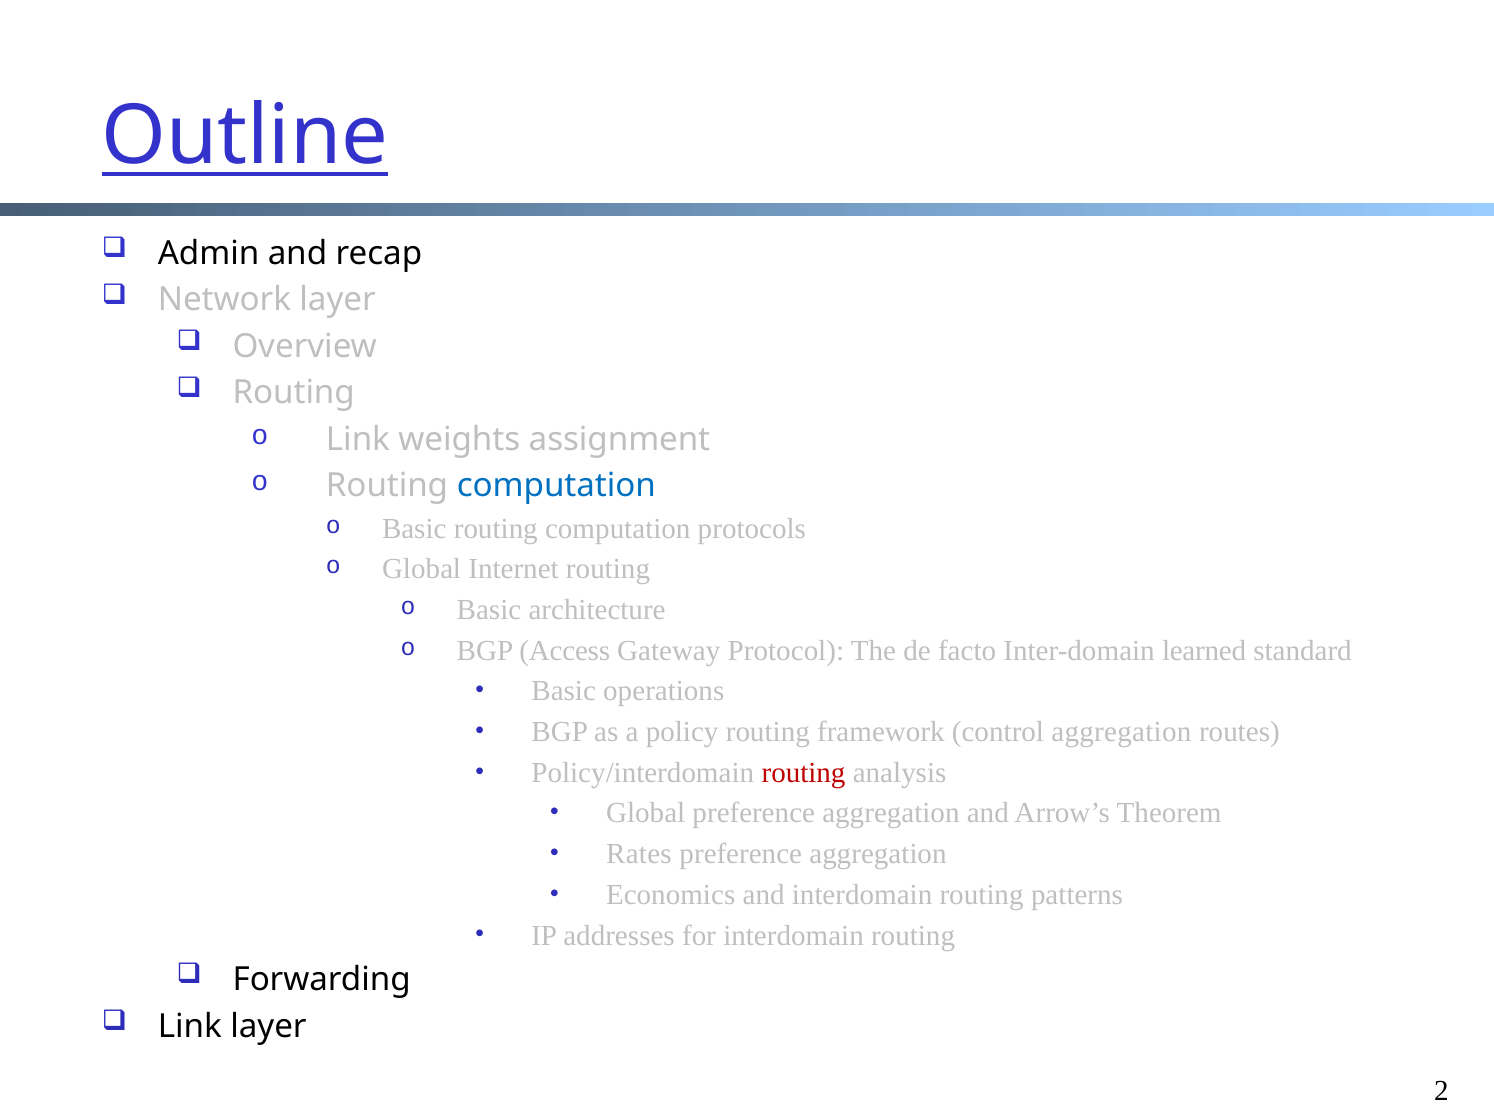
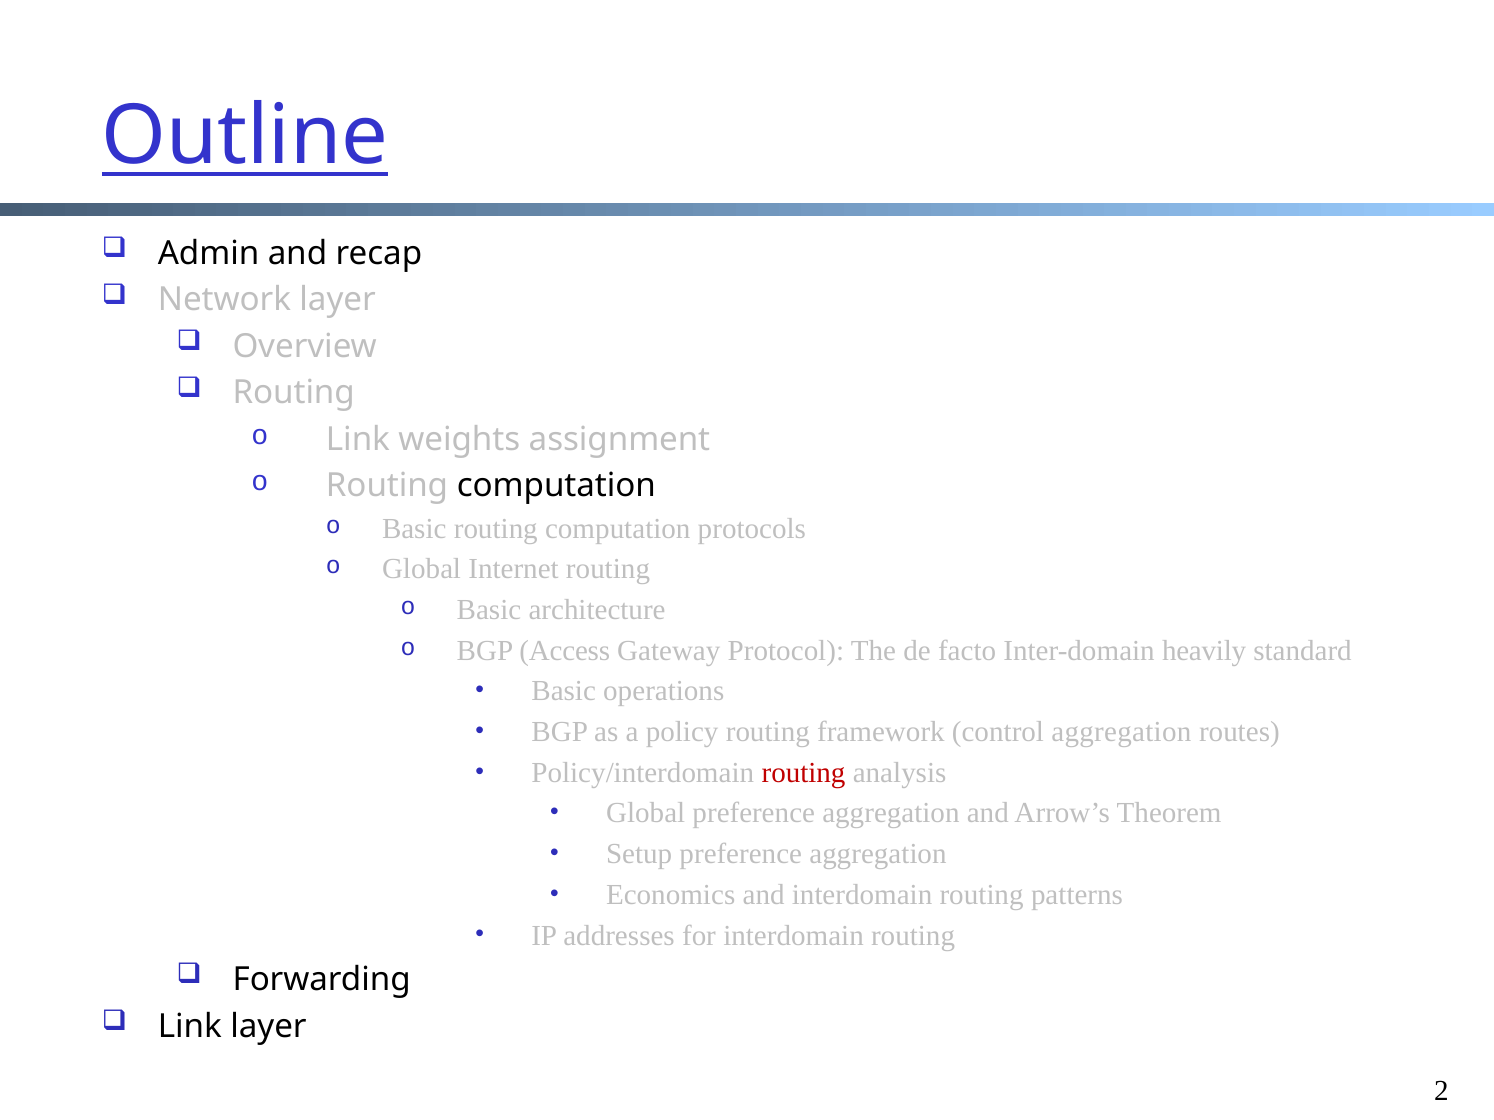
computation colour: blue -> black (556, 486)
learned: learned -> heavily (1204, 651)
Rates: Rates -> Setup (639, 854)
